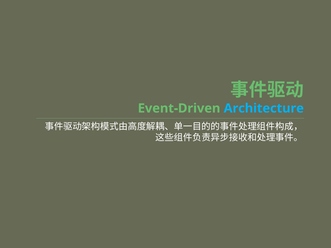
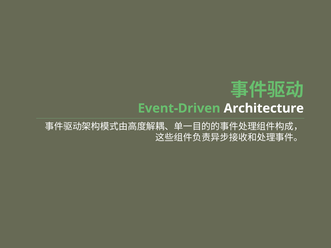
Architecture colour: light blue -> white (264, 108)
